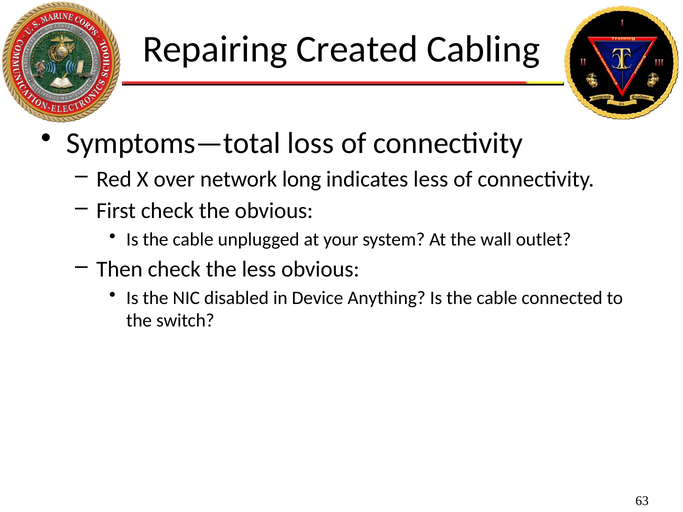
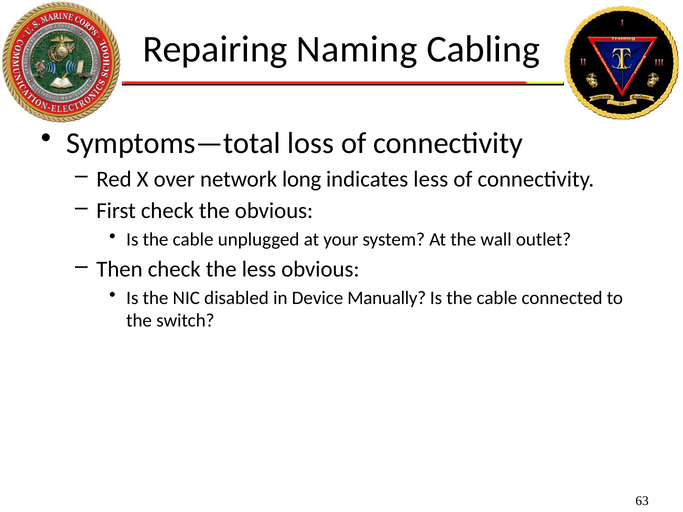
Created: Created -> Naming (357, 49)
Anything: Anything -> Manually (387, 298)
